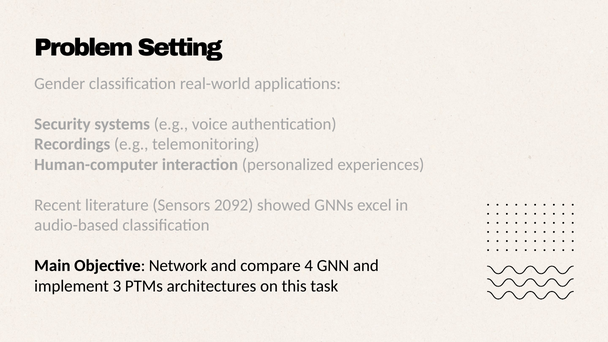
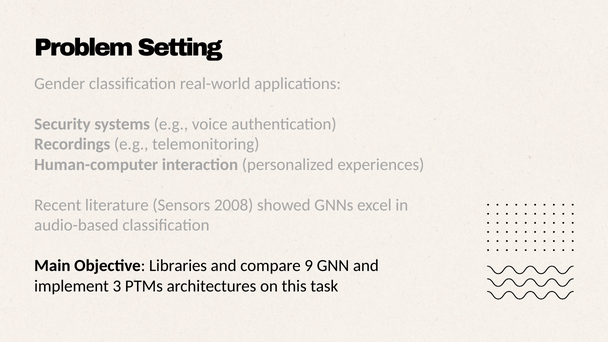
2092: 2092 -> 2008 (234, 205)
Network: Network -> Libraries (178, 266)
4: 4 -> 9 (309, 266)
